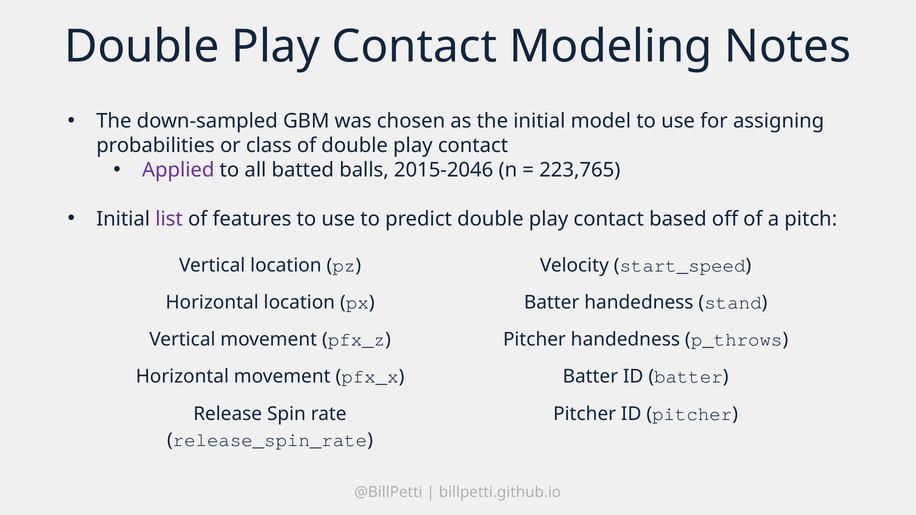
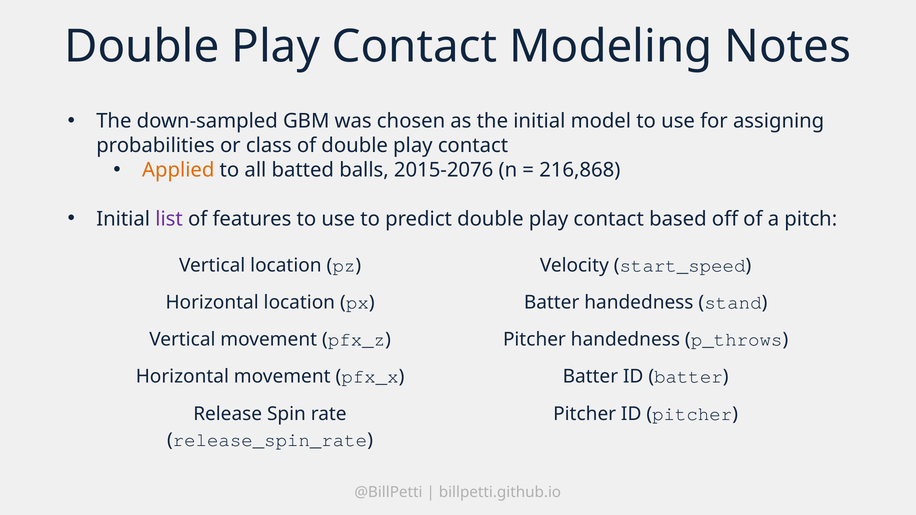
Applied colour: purple -> orange (178, 170)
2015-2046: 2015-2046 -> 2015-2076 (444, 170)
223,765: 223,765 -> 216,868 (580, 170)
